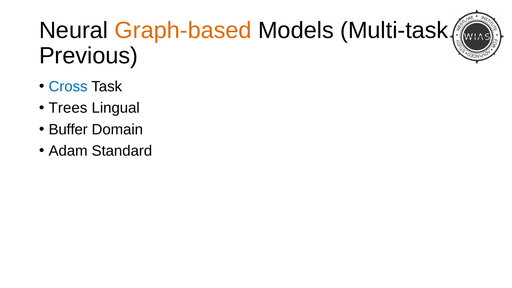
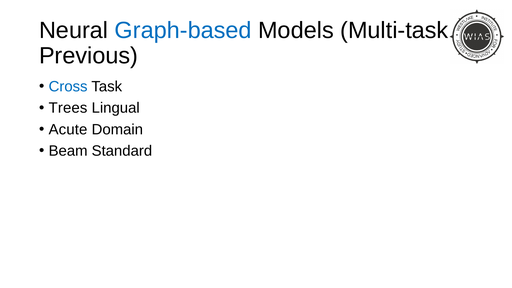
Graph-based colour: orange -> blue (183, 30)
Buffer: Buffer -> Acute (68, 130)
Adam: Adam -> Beam (68, 151)
